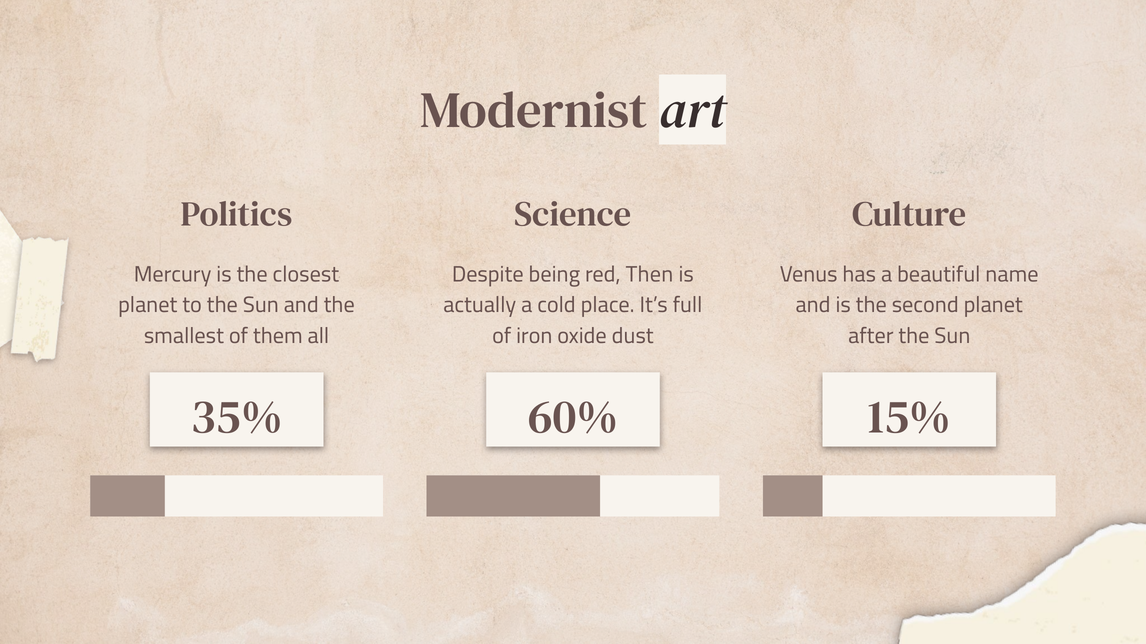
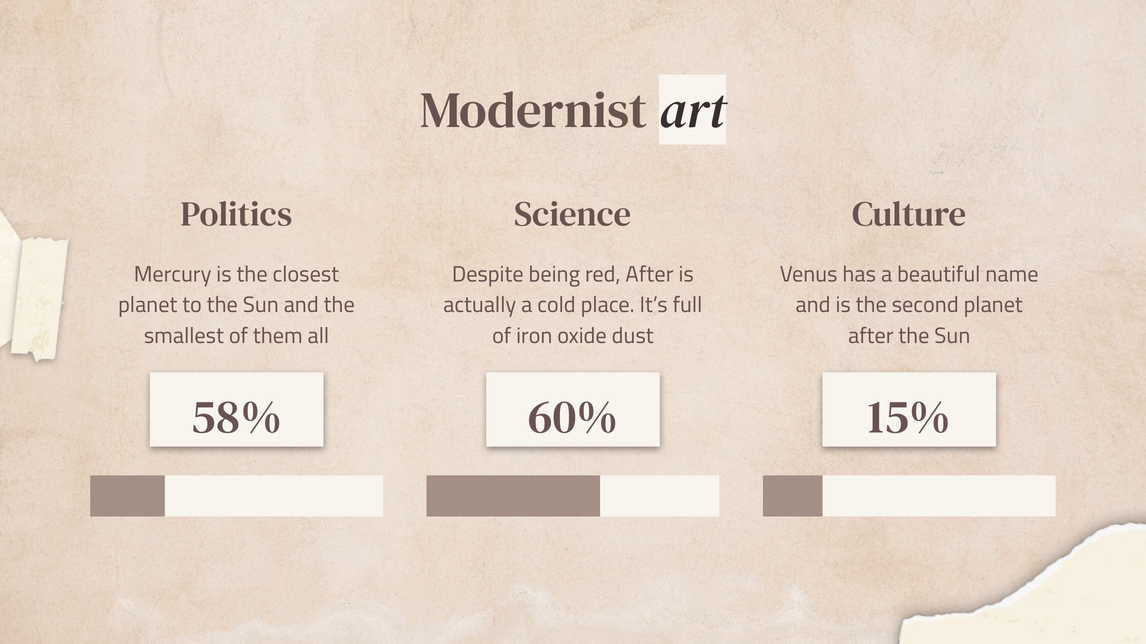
red Then: Then -> After (649, 275)
35%: 35% -> 58% (236, 417)
